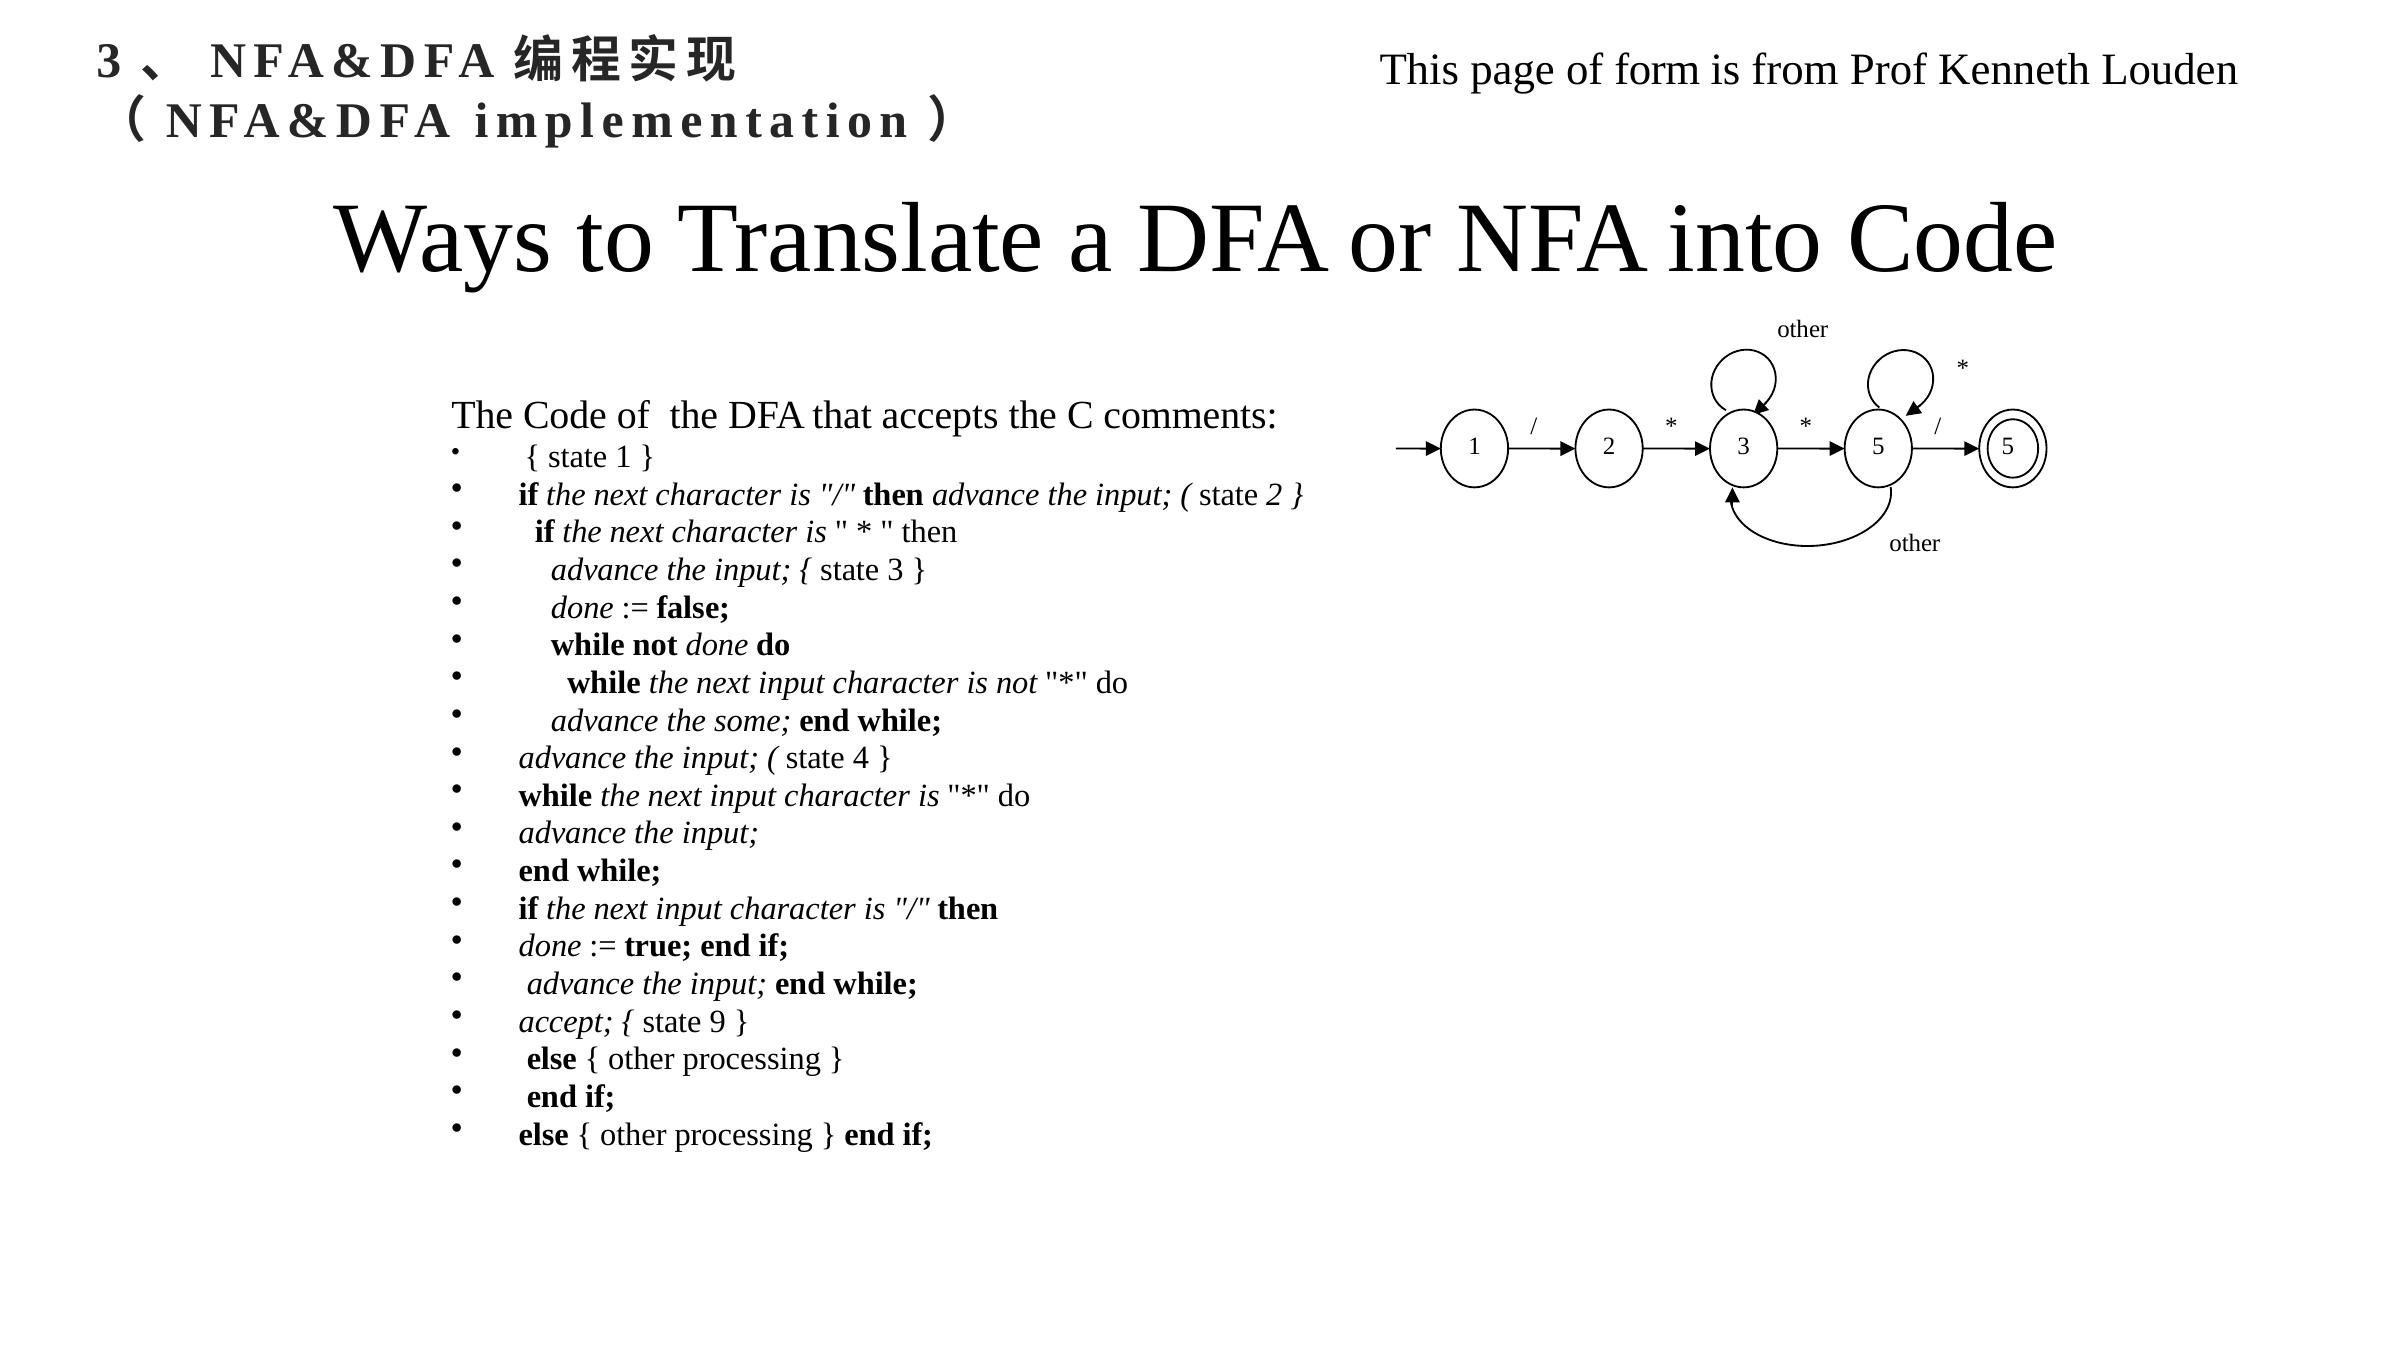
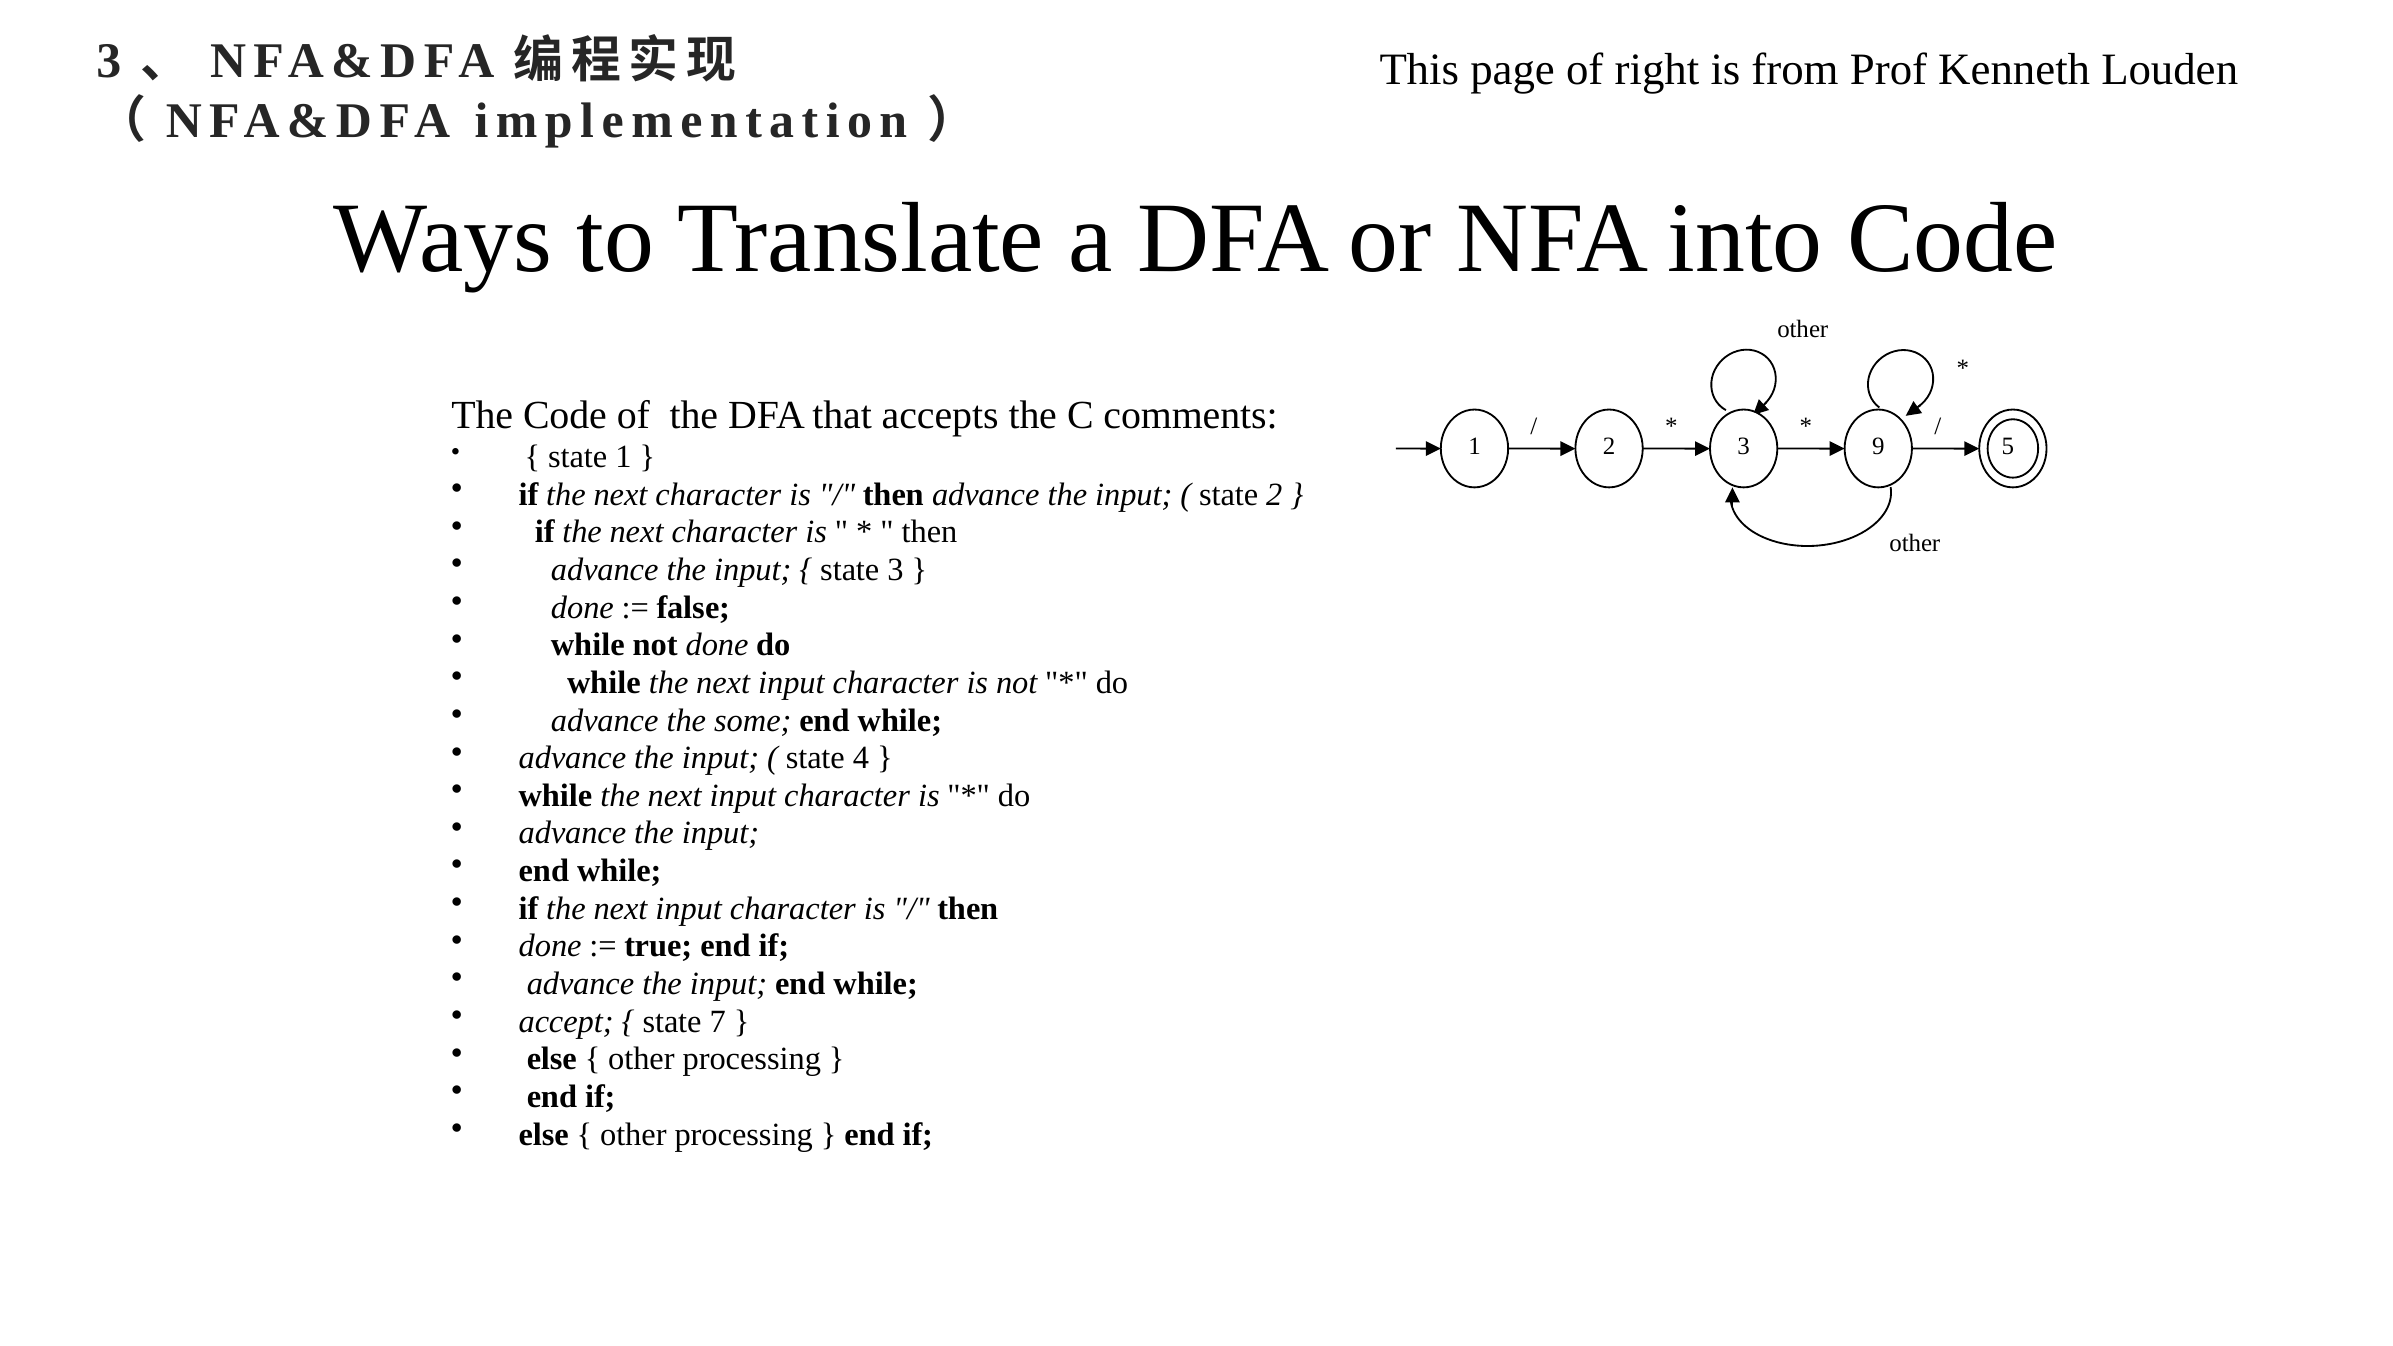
form: form -> right (1657, 70)
3 5: 5 -> 9 (1878, 446)
9: 9 -> 7 (718, 1022)
